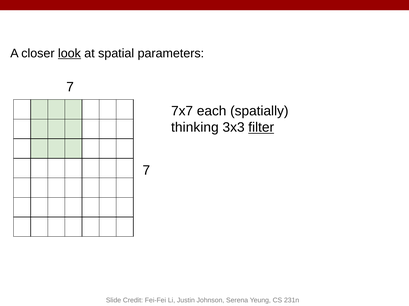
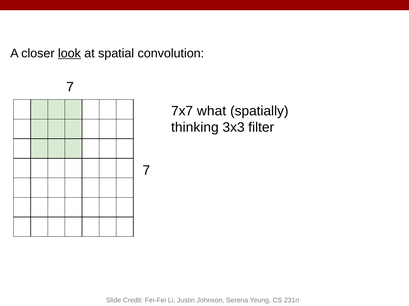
parameters: parameters -> convolution (171, 54)
each: each -> what (212, 111)
filter underline: present -> none (261, 128)
